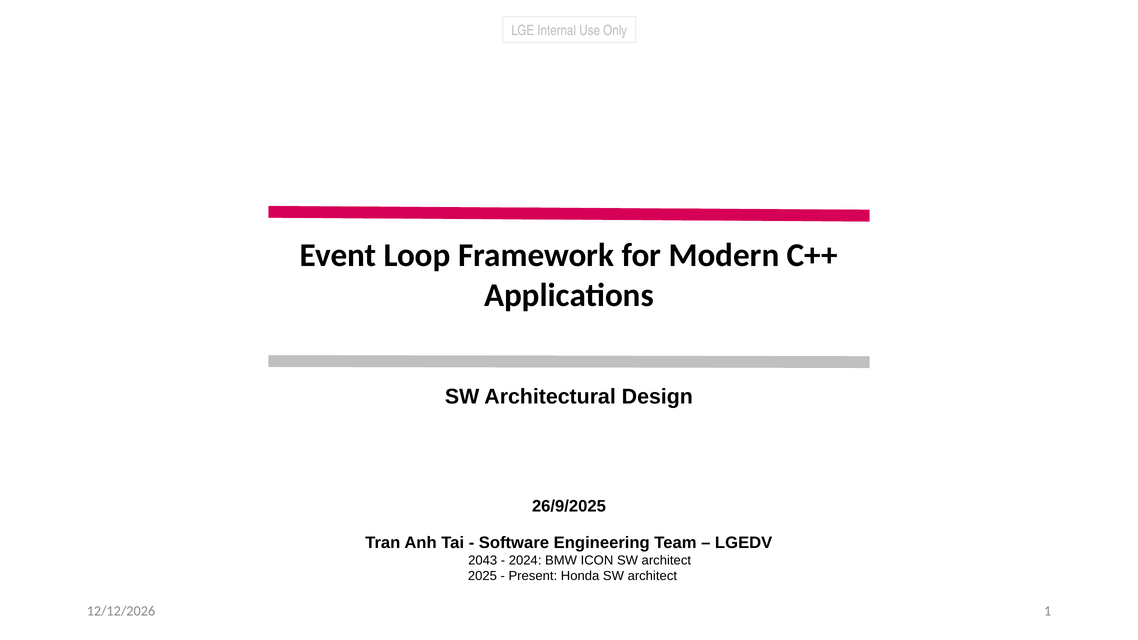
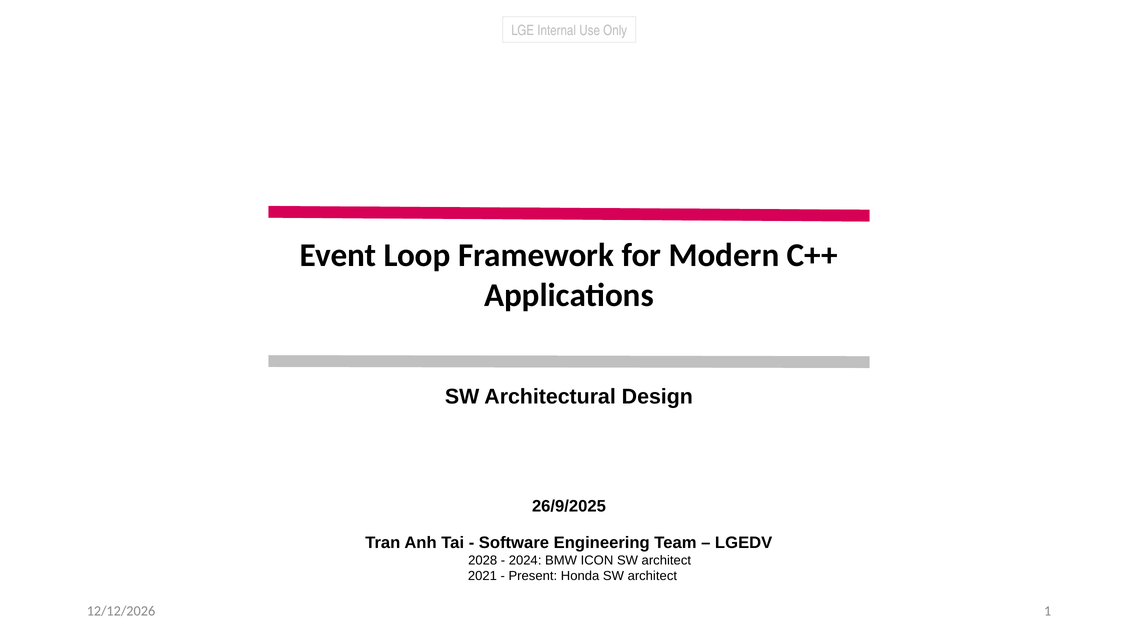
2043: 2043 -> 2028 (483, 560)
2025: 2025 -> 2021 (482, 576)
